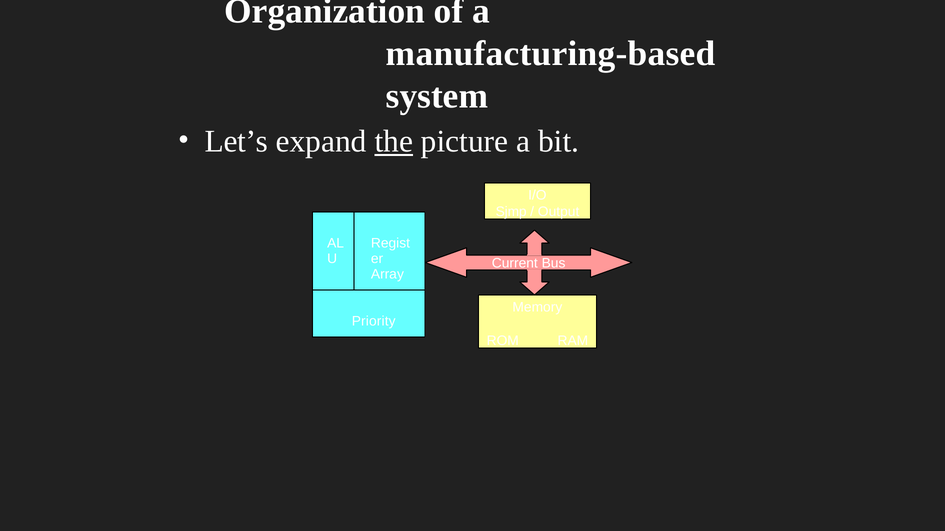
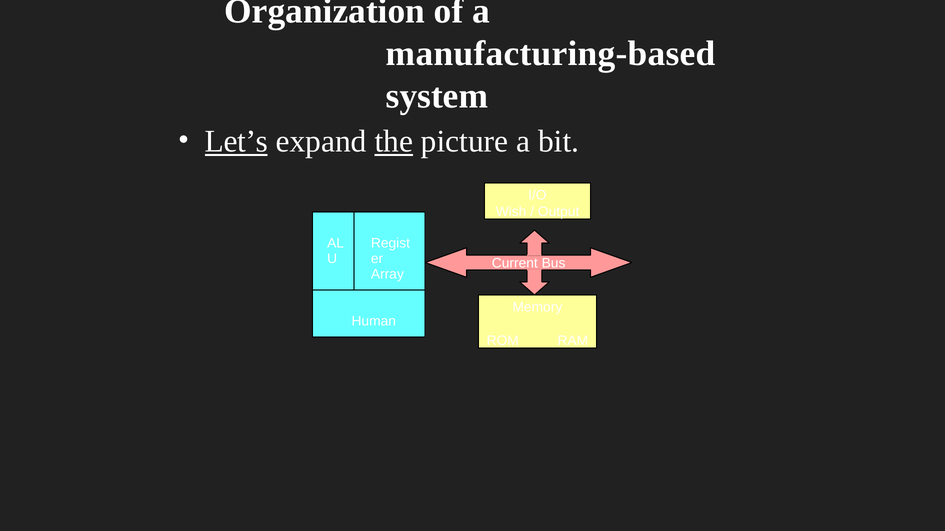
Let’s underline: none -> present (236, 142)
Sjmp: Sjmp -> Wish (511, 212)
Priority: Priority -> Human (374, 322)
